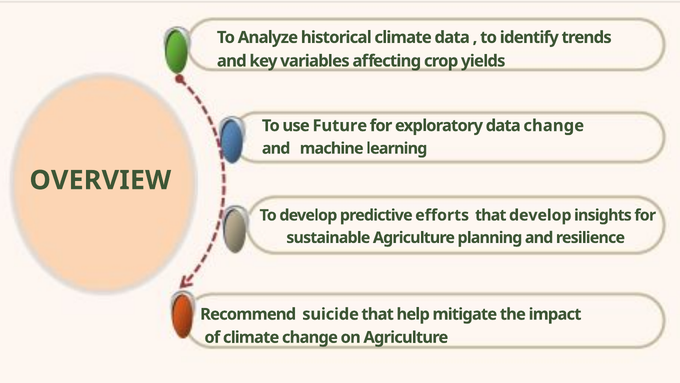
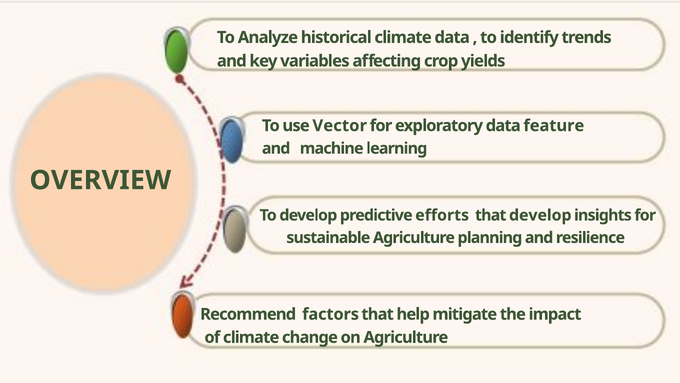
Future: Future -> Vector (340, 126)
data change: change -> feature (554, 126)
suicide: suicide -> factors (331, 314)
